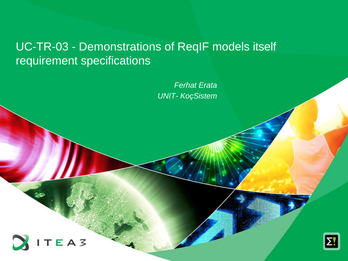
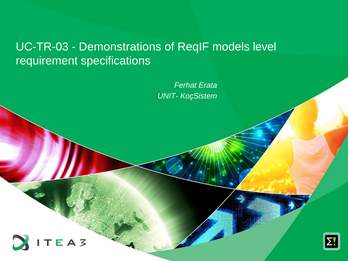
itself: itself -> level (265, 47)
